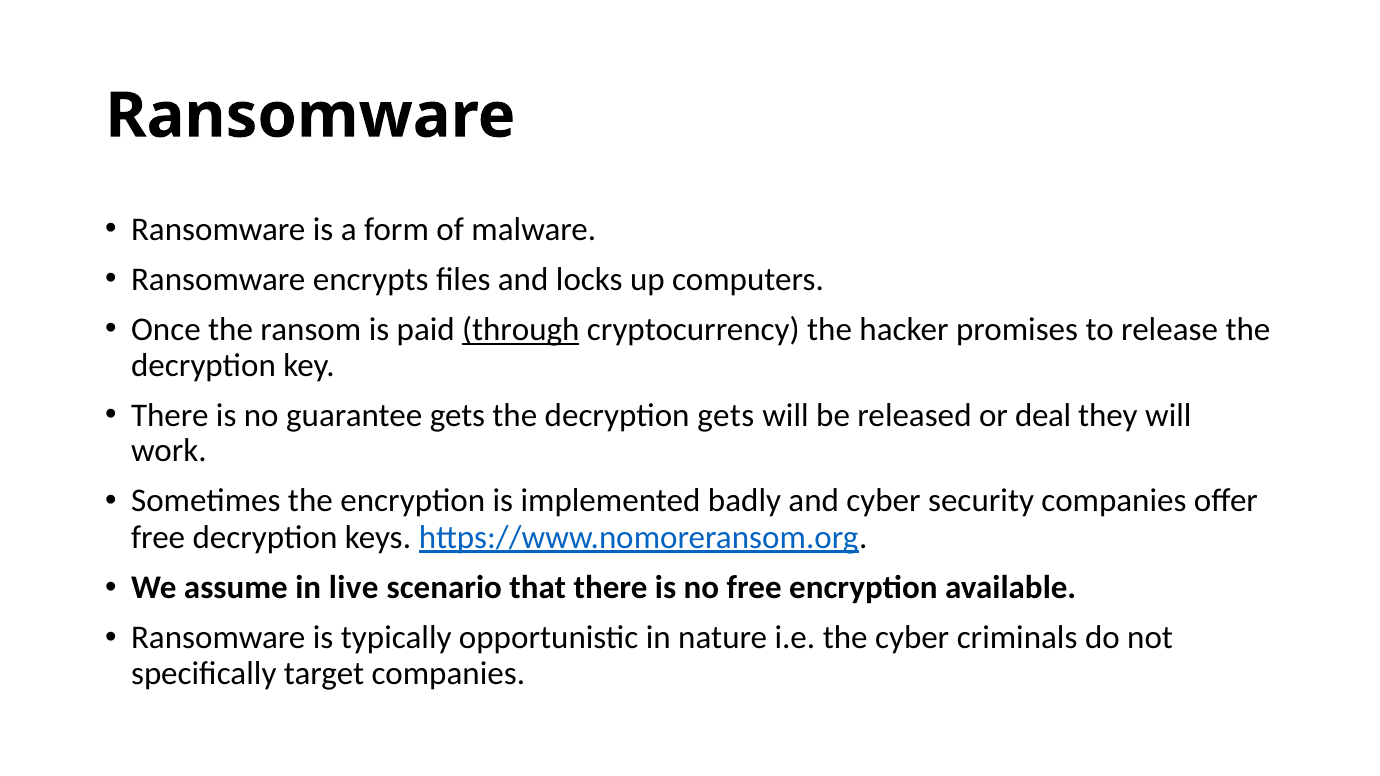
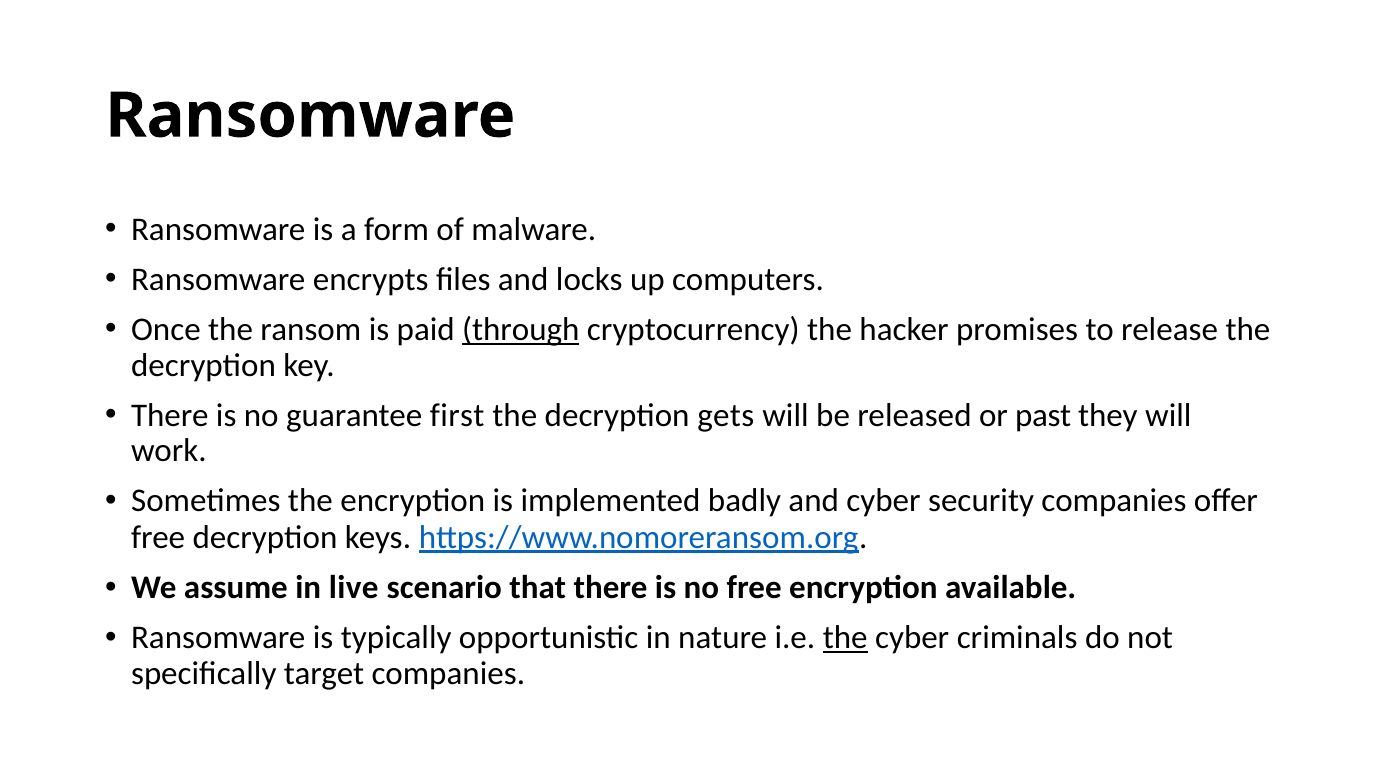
guarantee gets: gets -> first (457, 415)
deal: deal -> past (1043, 415)
the underline: none -> present (845, 638)
